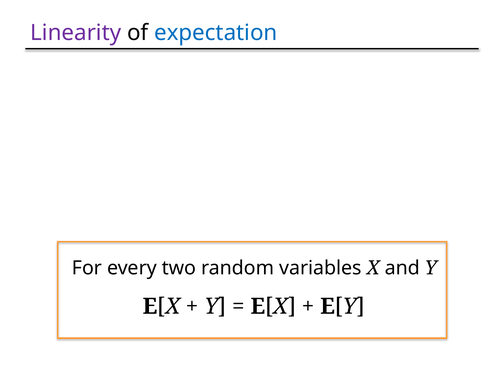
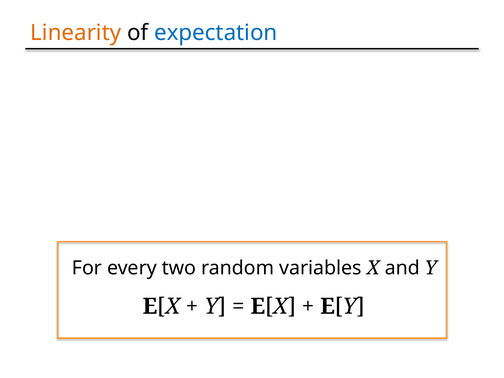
Linearity colour: purple -> orange (76, 33)
